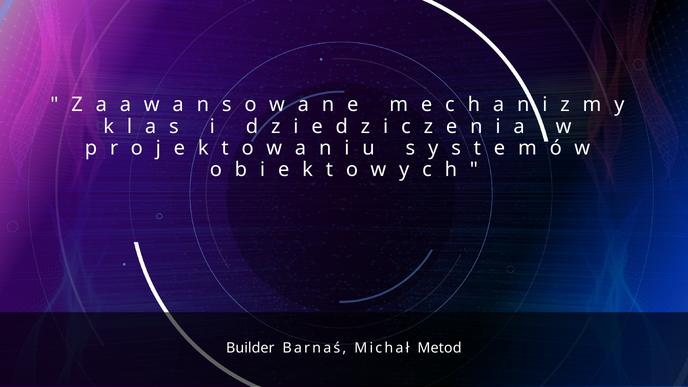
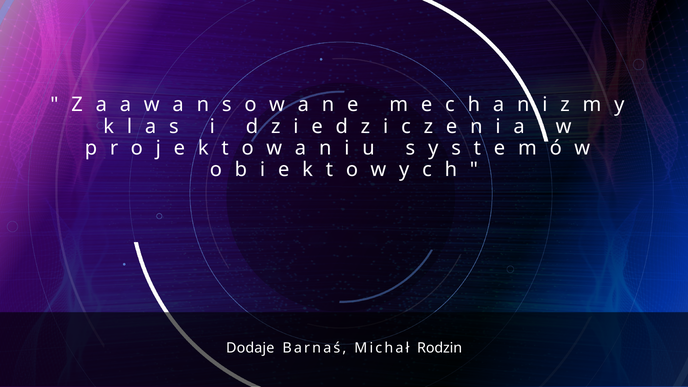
Builder: Builder -> Dodaje (250, 348)
Metod: Metod -> Rodzin (440, 348)
